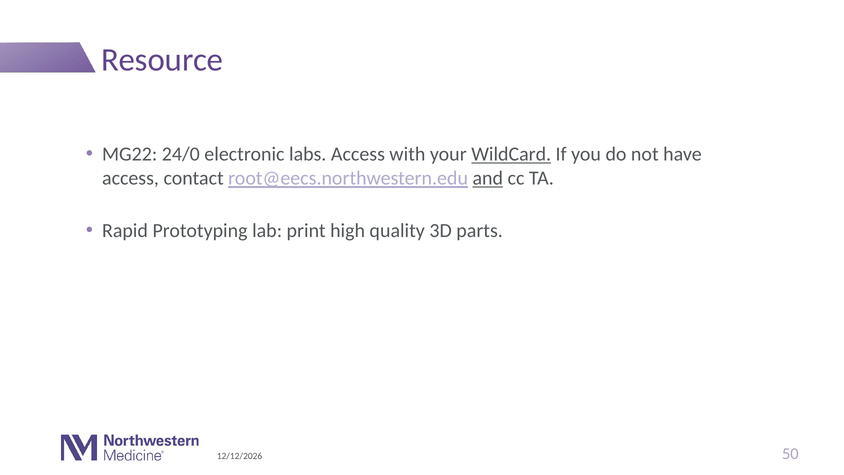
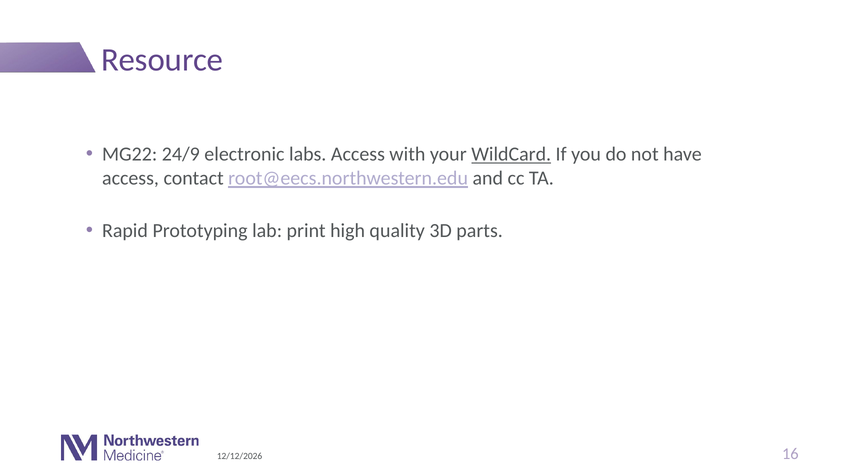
24/0: 24/0 -> 24/9 (181, 154)
and underline: present -> none (488, 178)
50: 50 -> 16 (790, 454)
